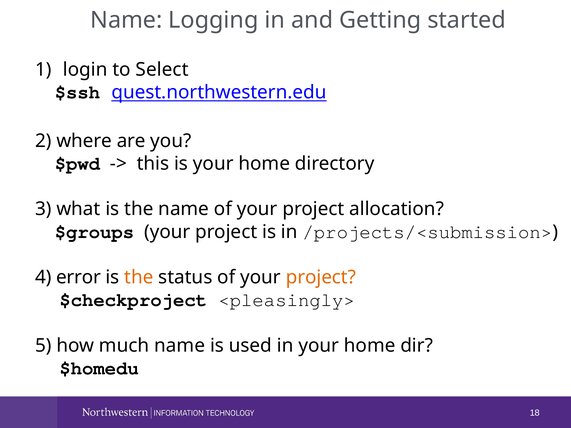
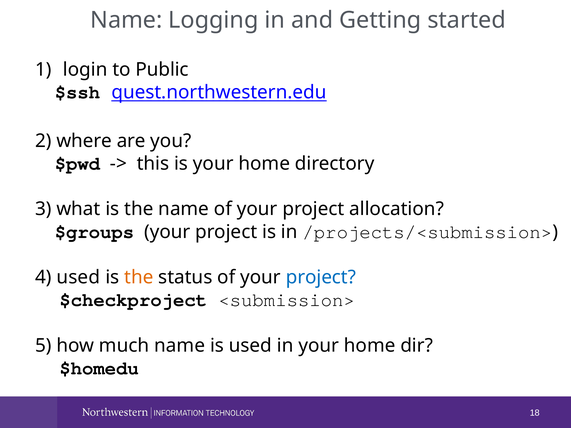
Select: Select -> Public (162, 70)
4 error: error -> used (78, 277)
project colour: orange -> blue (321, 277)
<pleasingly>: <pleasingly> -> <submission> (287, 300)
